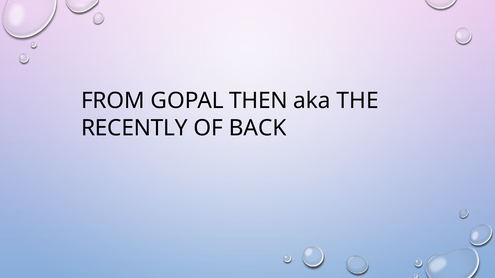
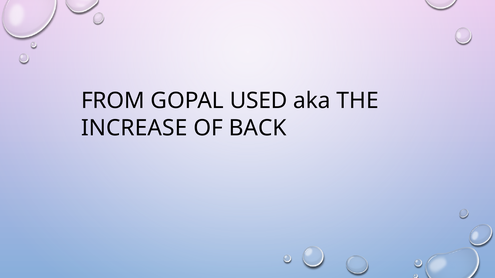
THEN: THEN -> USED (259, 101)
RECENTLY: RECENTLY -> INCREASE (134, 128)
